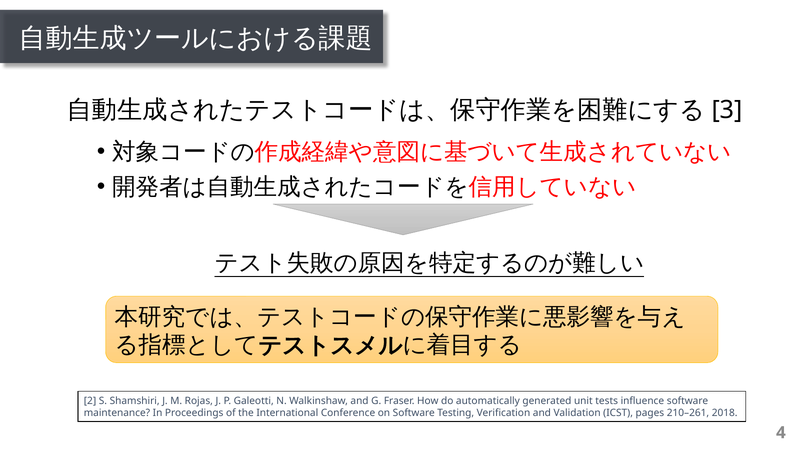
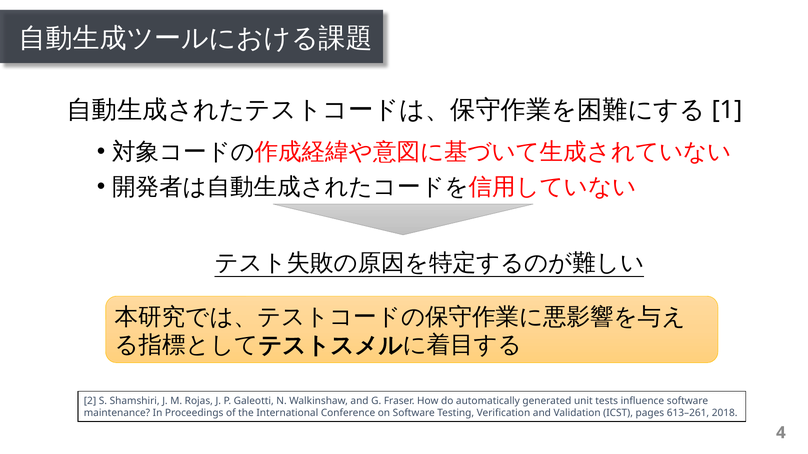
3: 3 -> 1 (727, 110)
210–261: 210–261 -> 613–261 (688, 414)
